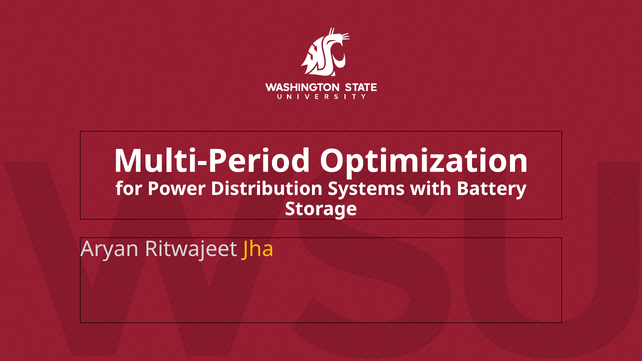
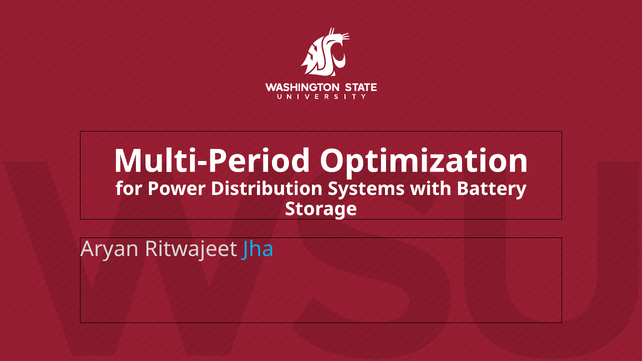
Jha colour: yellow -> light blue (258, 250)
